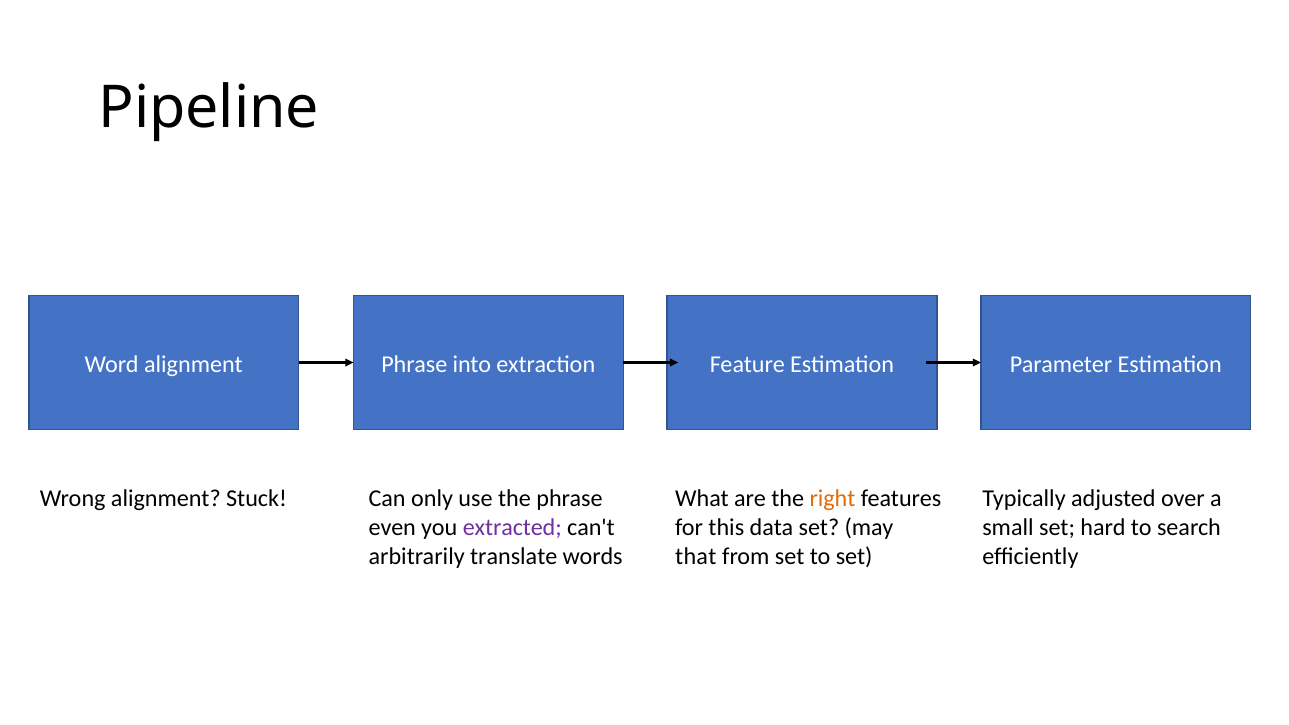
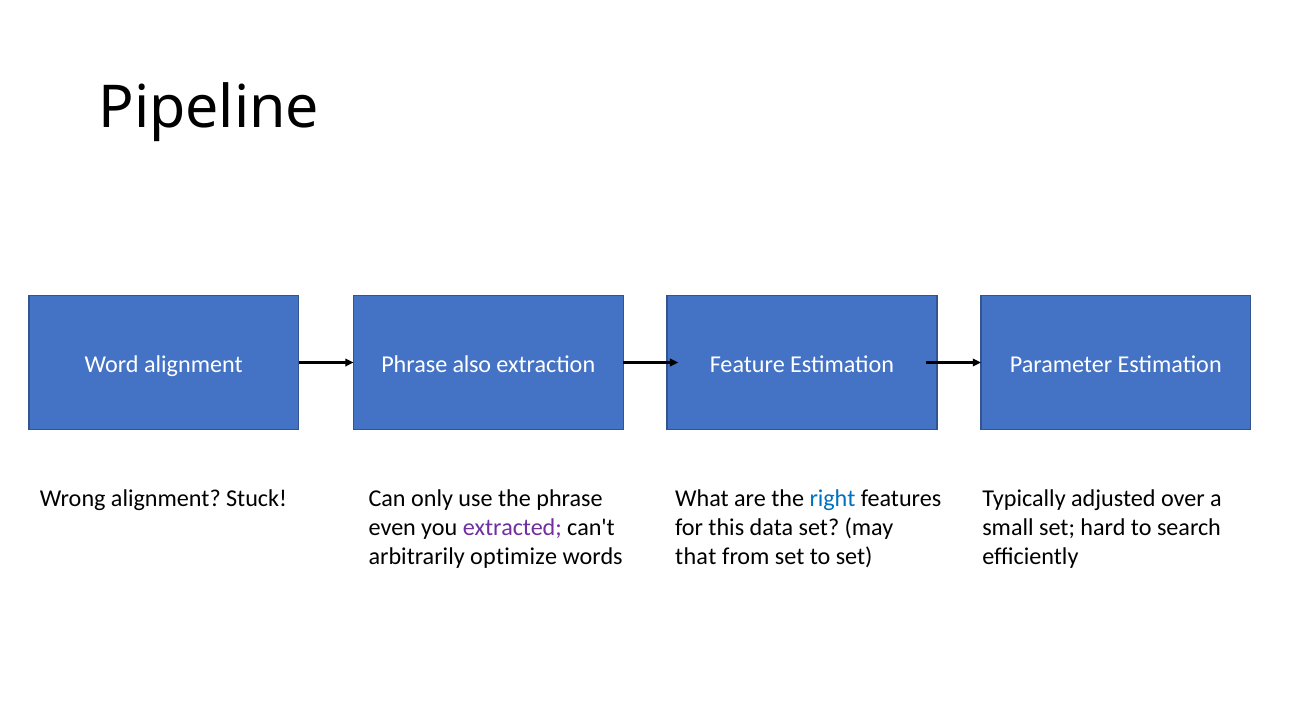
into: into -> also (472, 364)
right colour: orange -> blue (832, 499)
translate: translate -> optimize (514, 557)
